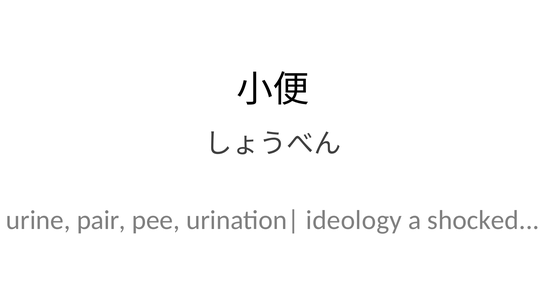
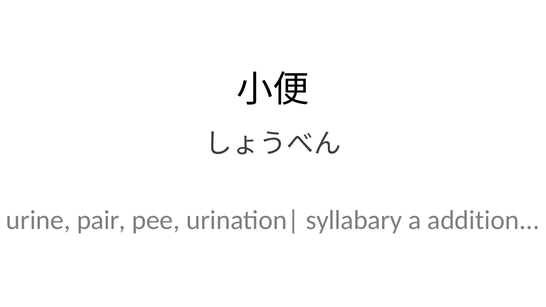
ideology: ideology -> syllabary (354, 220)
shocked: shocked -> addition (483, 220)
